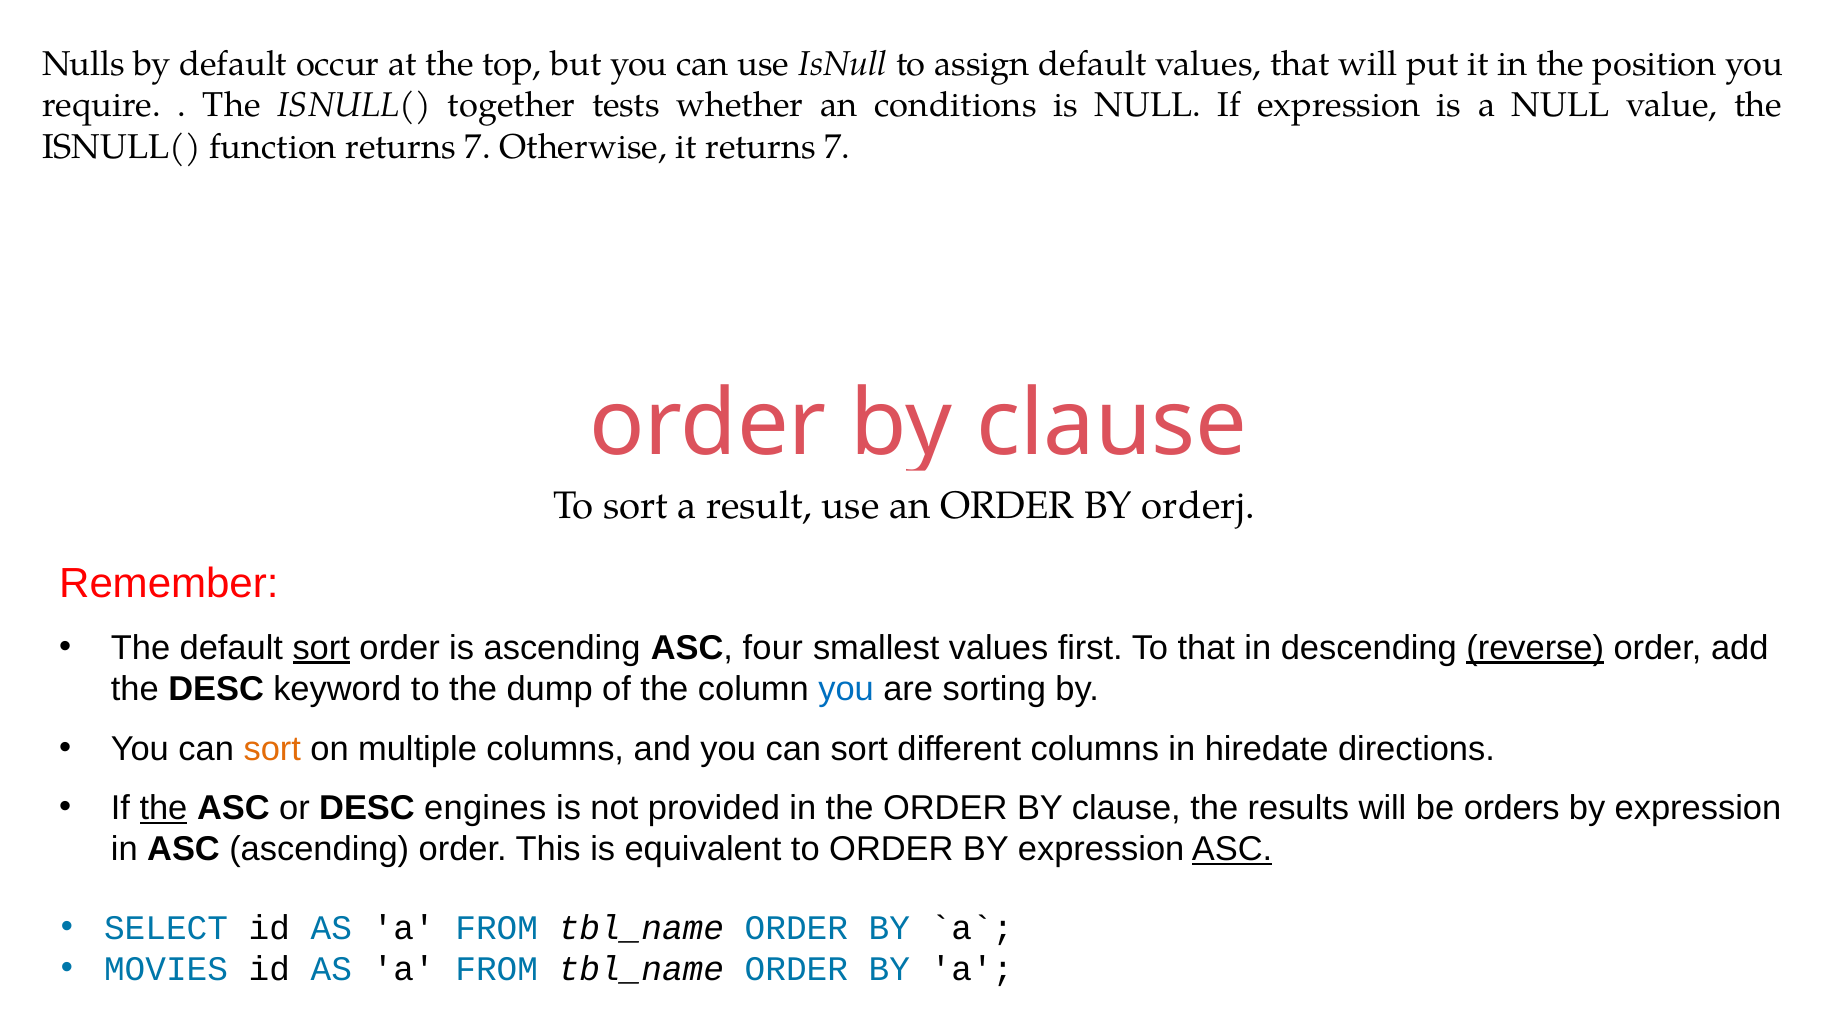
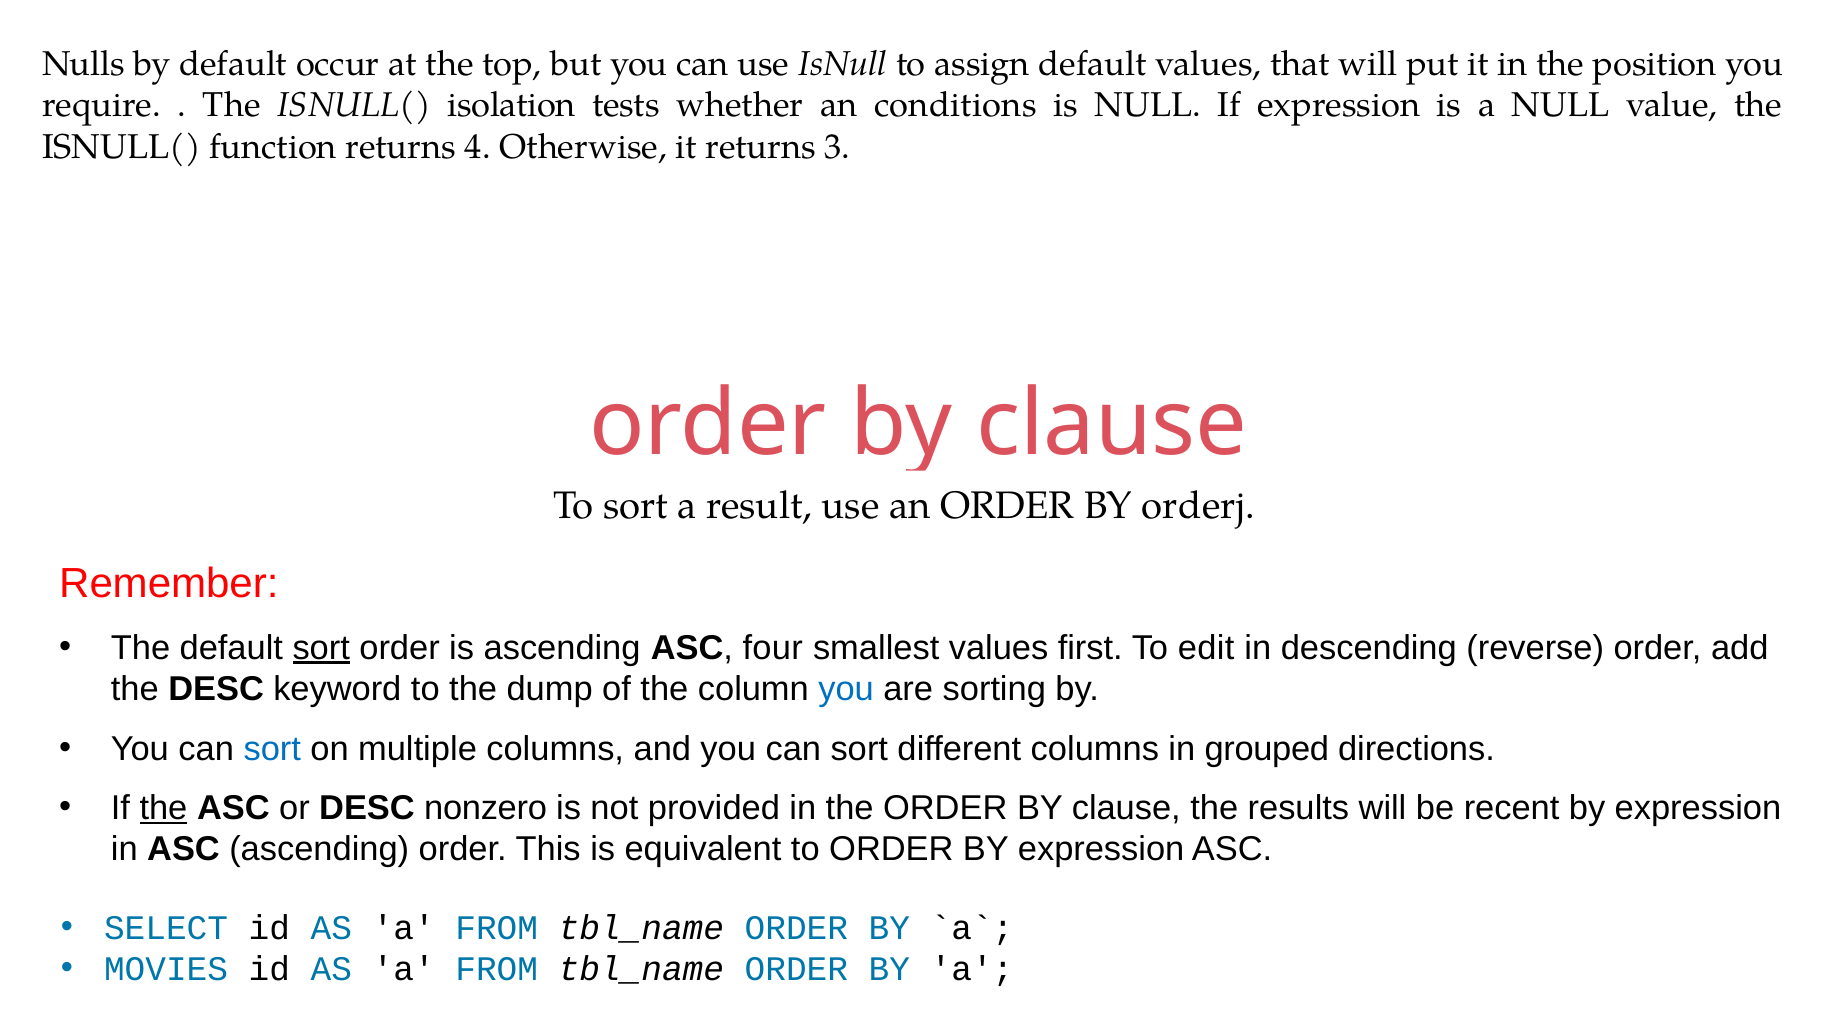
together: together -> isolation (512, 106)
function returns 7: 7 -> 4 (478, 147)
it returns 7: 7 -> 3 (838, 147)
To that: that -> edit (1206, 648)
reverse underline: present -> none (1535, 648)
sort colour: orange -> blue (272, 749)
hiredate: hiredate -> grouped (1267, 749)
engines: engines -> nonzero (486, 809)
orders: orders -> recent (1512, 809)
ASC underline: present -> none (1232, 850)
